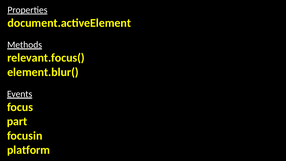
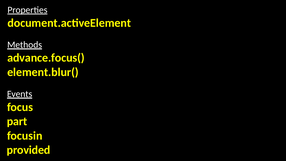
relevant.focus(: relevant.focus( -> advance.focus( (46, 58)
platform: platform -> provided (29, 150)
